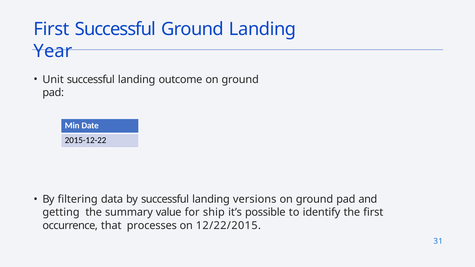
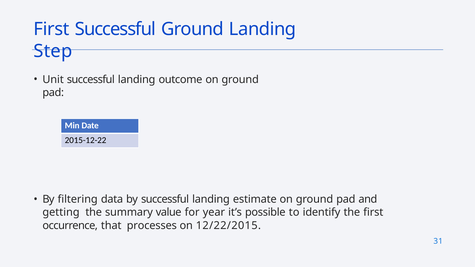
Year: Year -> Step (53, 51)
versions: versions -> estimate (255, 199)
ship: ship -> year (214, 213)
